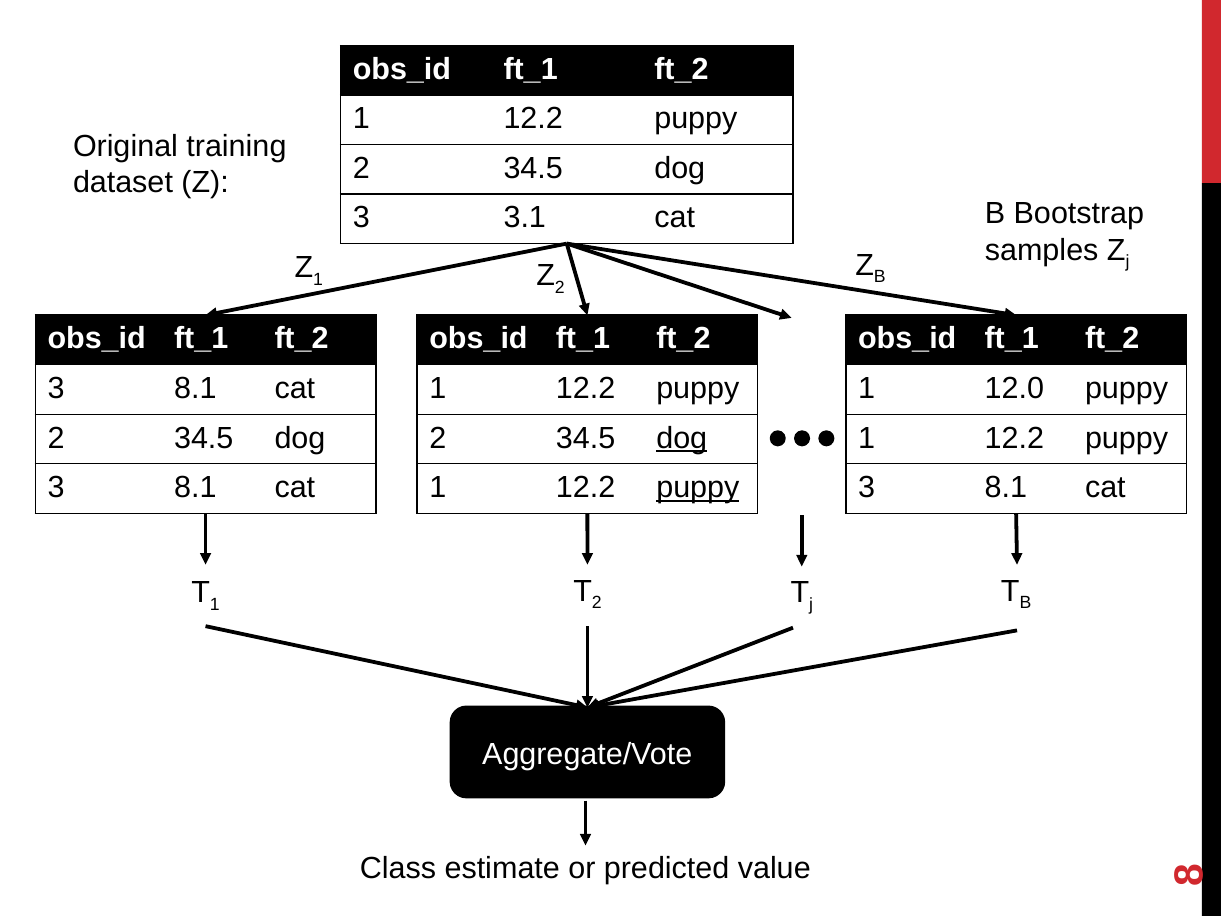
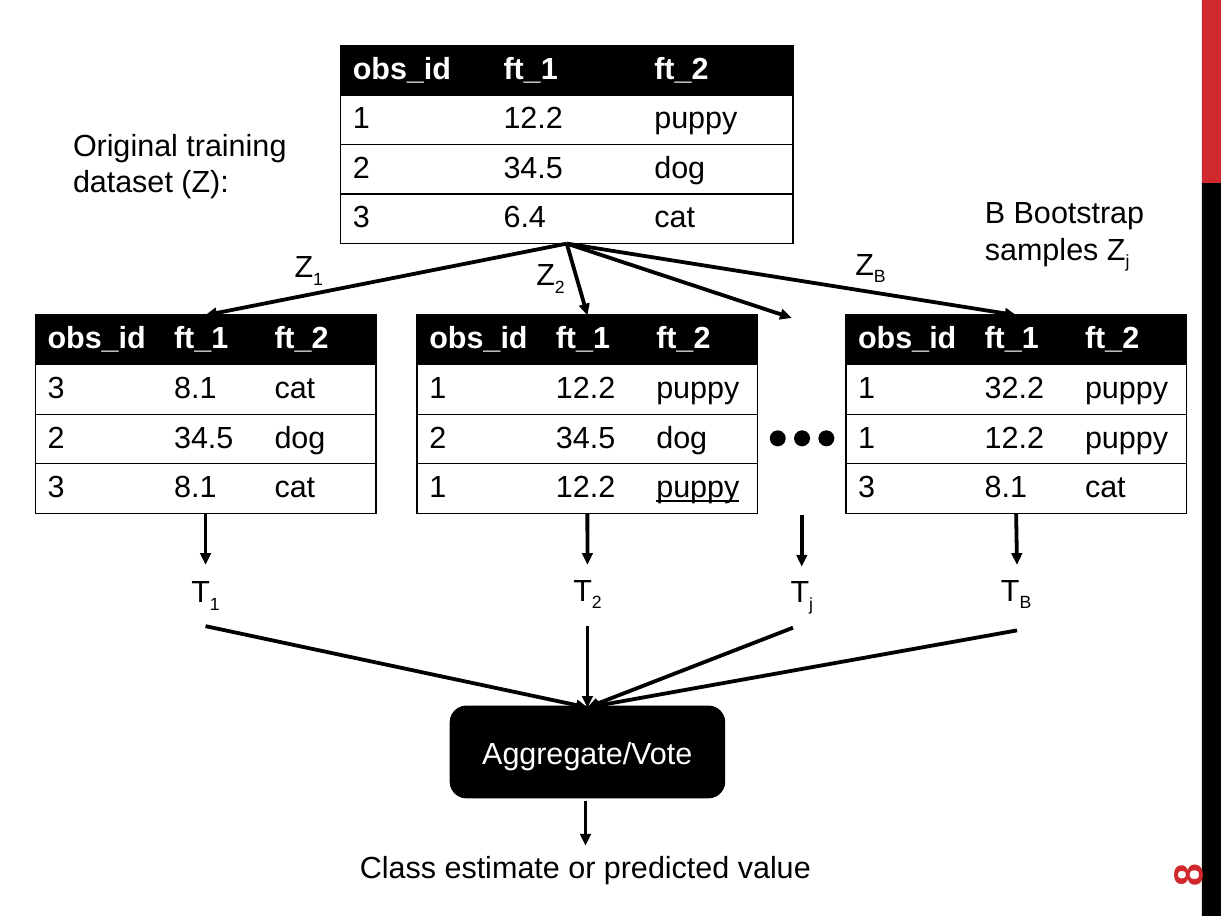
3.1: 3.1 -> 6.4 (525, 218)
12.0: 12.0 -> 32.2 (1014, 388)
dog underline: present -> none (682, 438)
